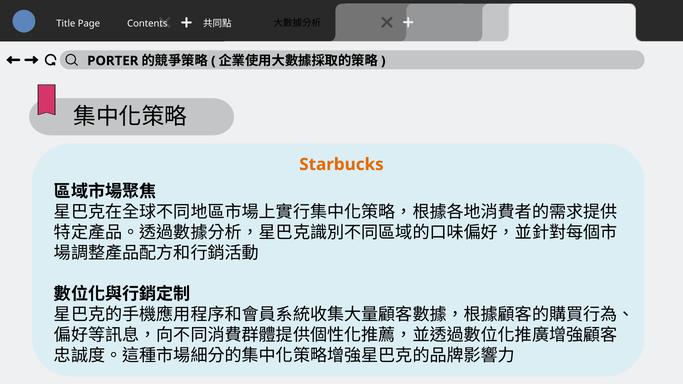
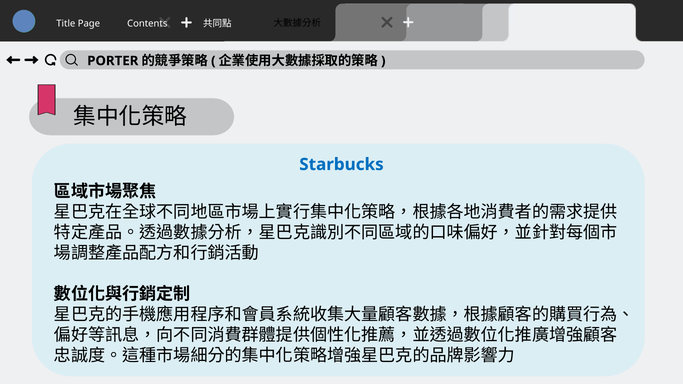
Starbucks colour: orange -> blue (341, 165)
